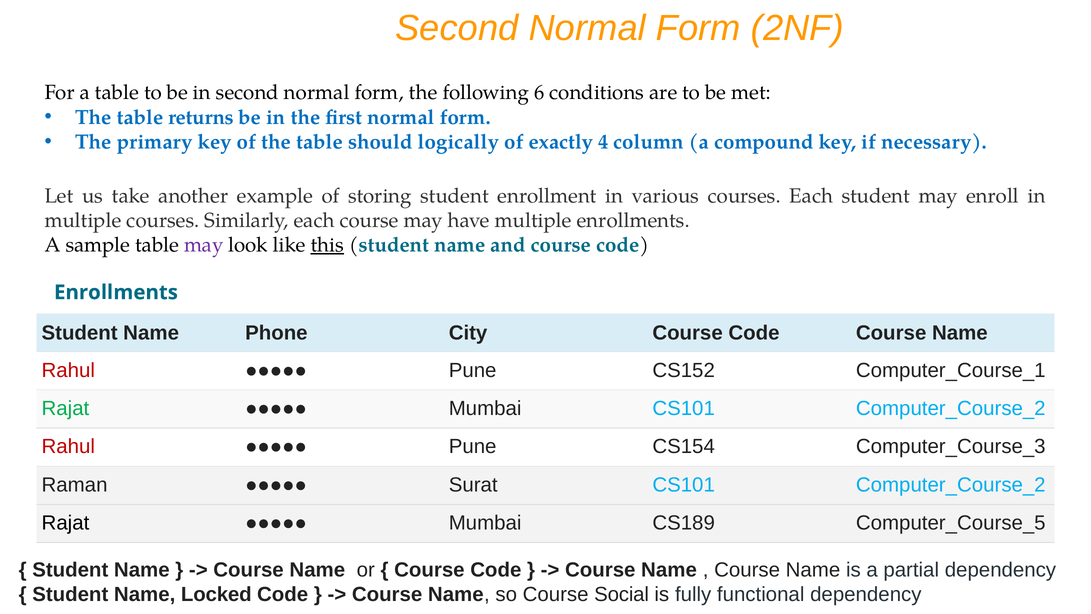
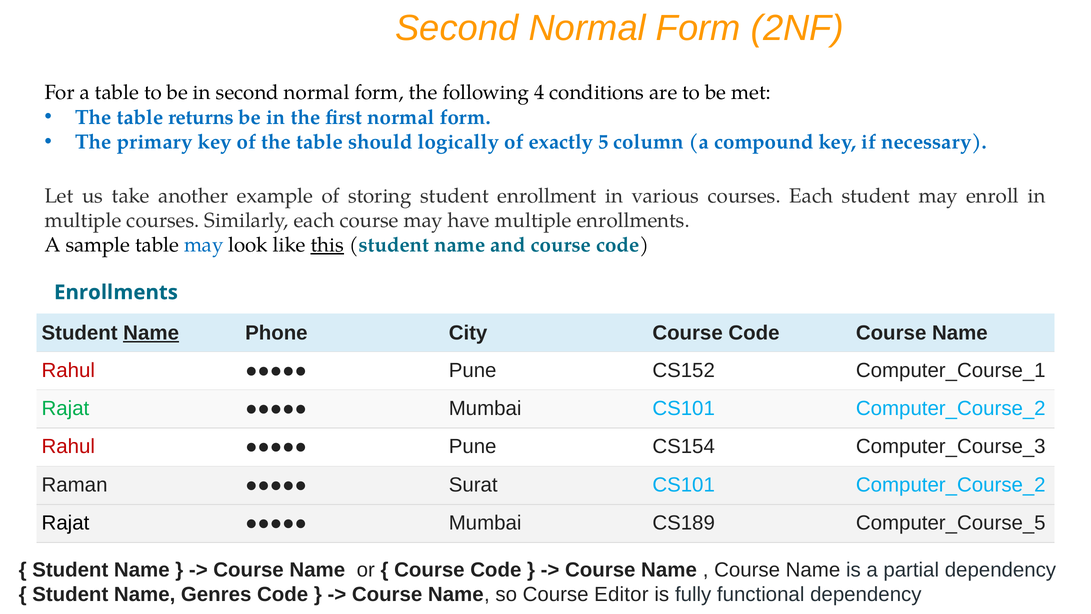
6: 6 -> 4 (539, 93)
4: 4 -> 5 (603, 142)
may colour: purple -> blue (204, 245)
Name underline: none -> present (151, 333)
Locked: Locked -> Genres (216, 594)
Social: Social -> Editor (621, 594)
